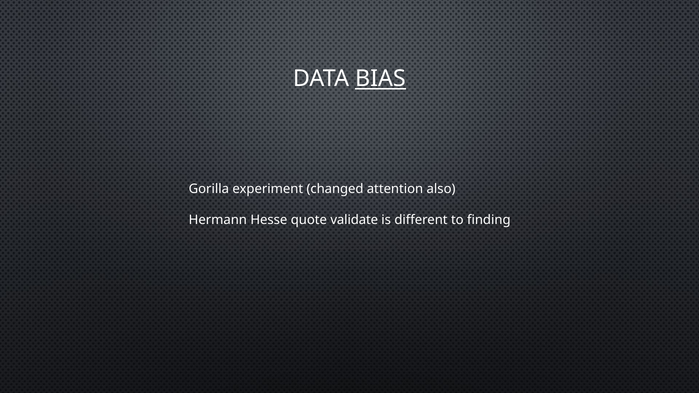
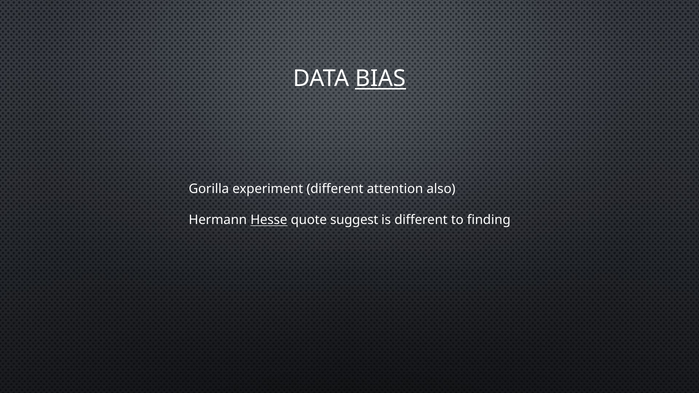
experiment changed: changed -> different (335, 189)
Hesse underline: none -> present (269, 220)
validate: validate -> suggest (354, 220)
